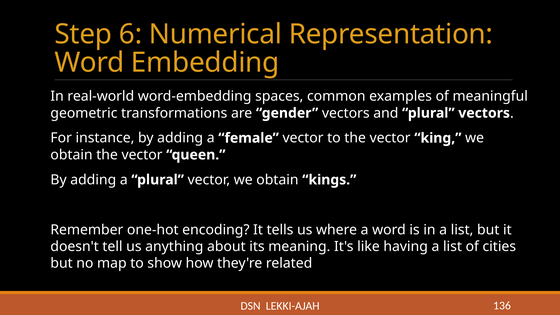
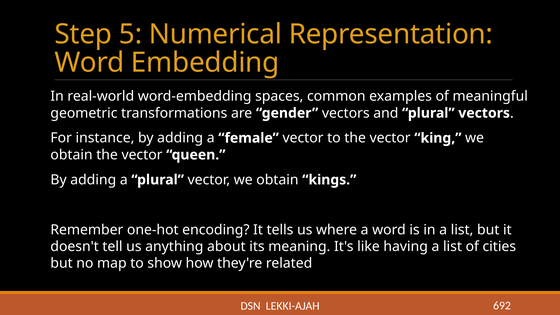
6: 6 -> 5 (131, 34)
136: 136 -> 692 (502, 306)
